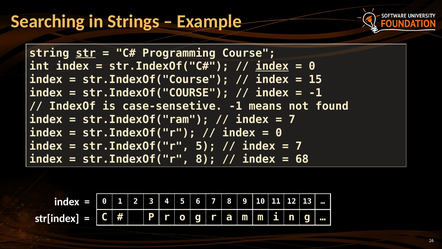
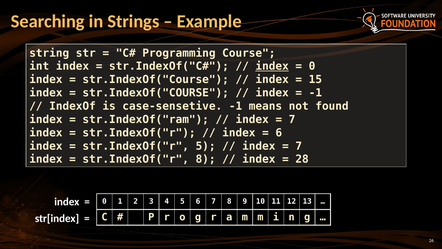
str underline: present -> none (86, 53)
0: 0 -> 6 (279, 133)
68: 68 -> 28 (302, 159)
